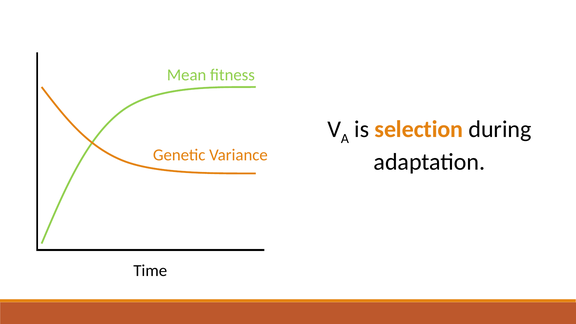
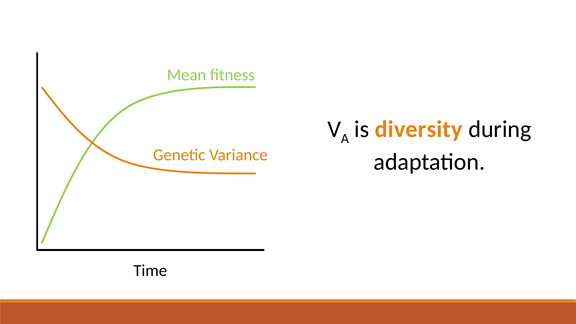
selection: selection -> diversity (419, 129)
